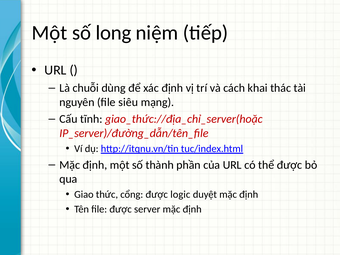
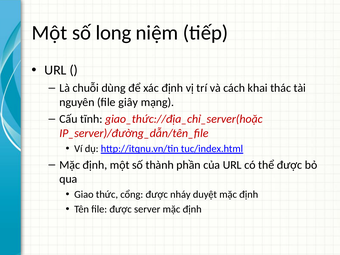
siêu: siêu -> giây (128, 102)
logic: logic -> nháy (180, 195)
